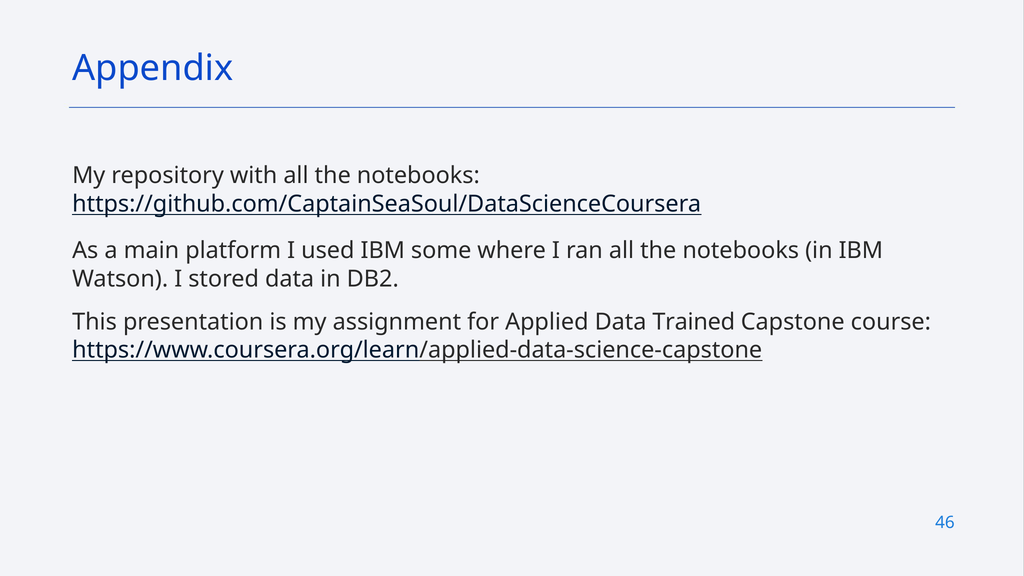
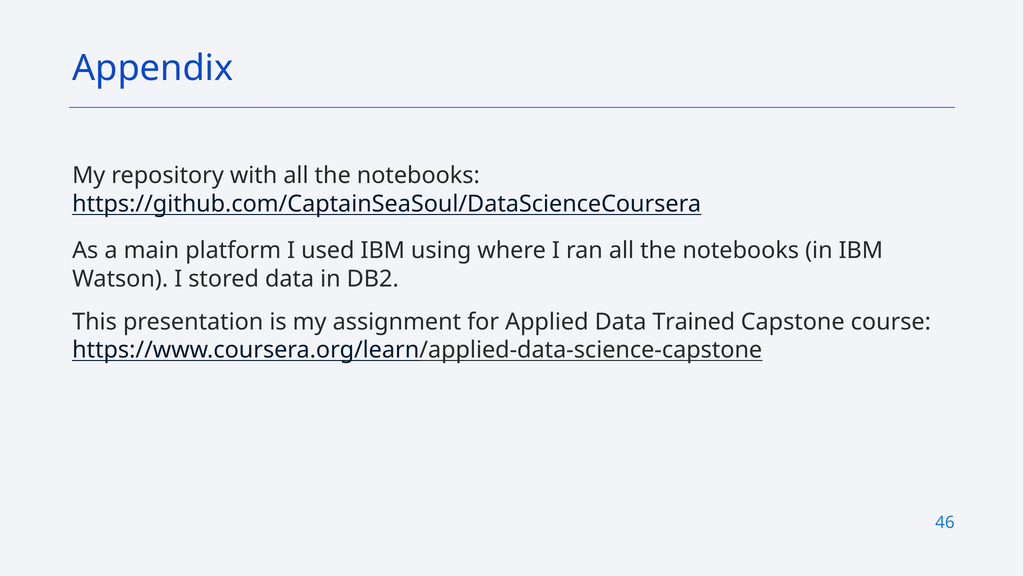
some: some -> using (441, 251)
